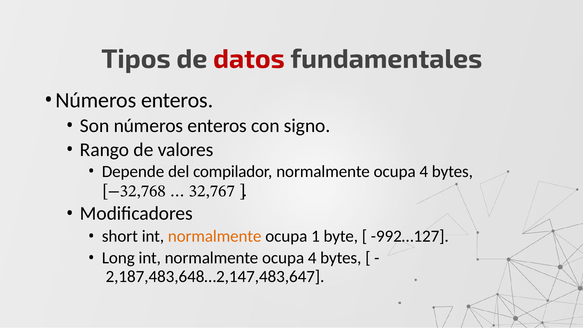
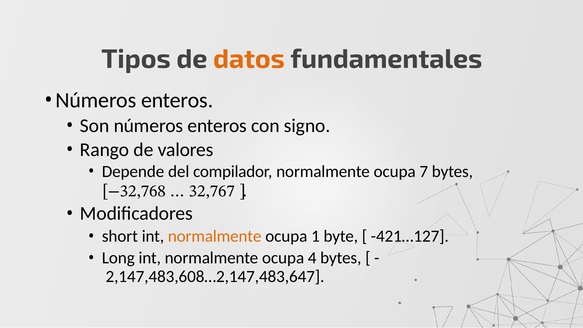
datos colour: red -> orange (249, 59)
compilador normalmente ocupa 4: 4 -> 7 (424, 171)
-992…127: -992…127 -> -421…127 (410, 236)
2,187,483,648…2,147,483,647: 2,187,483,648…2,147,483,647 -> 2,147,483,608…2,147,483,647 (215, 276)
